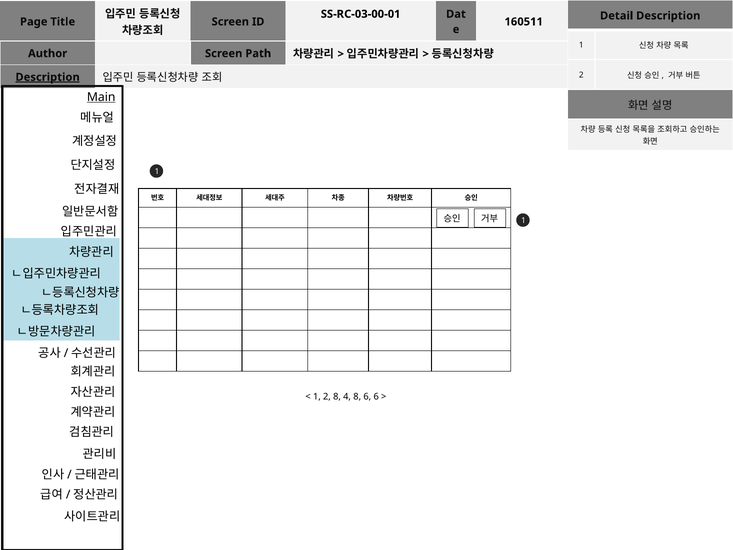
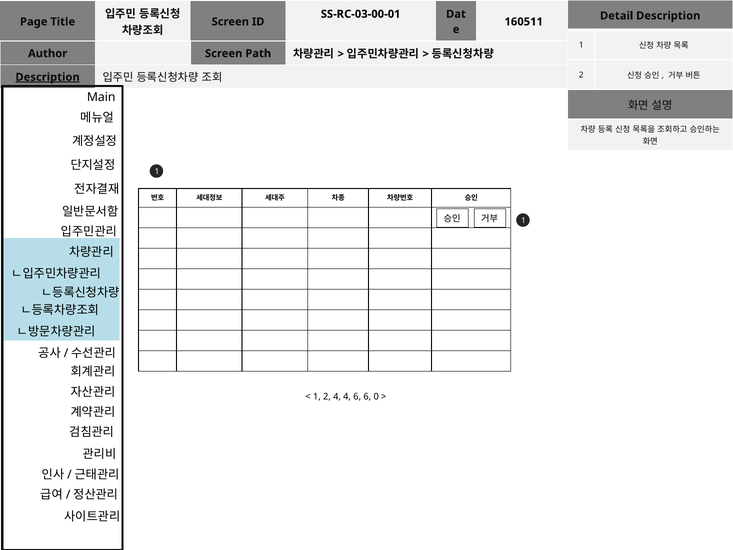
Main underline: present -> none (101, 97)
2 8: 8 -> 4 (337, 396)
4 8: 8 -> 6 (357, 396)
6 6: 6 -> 0 (376, 396)
